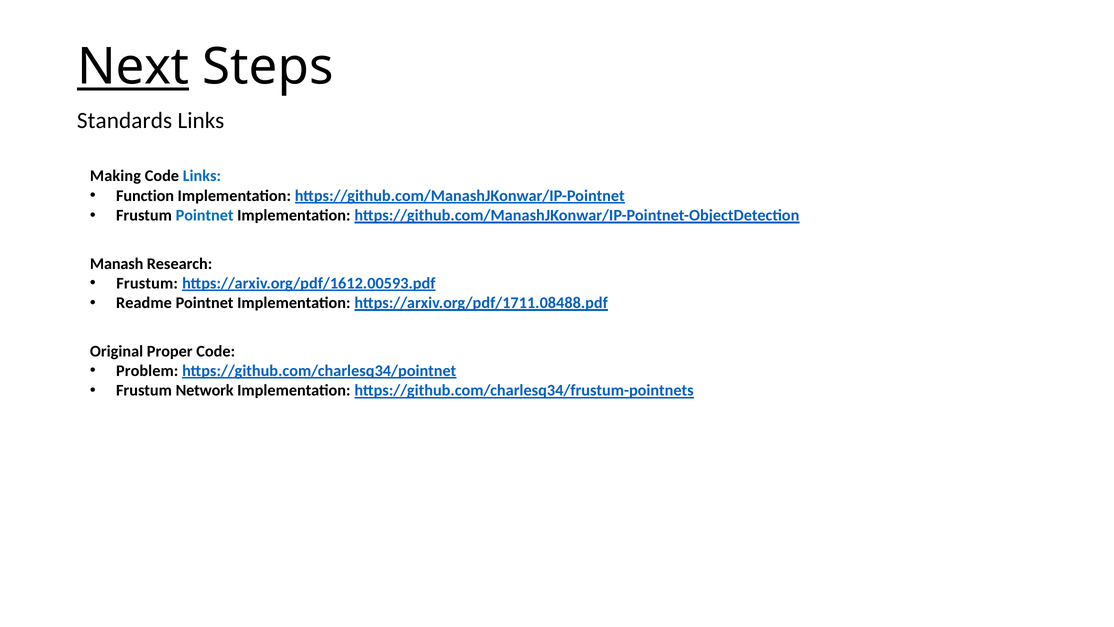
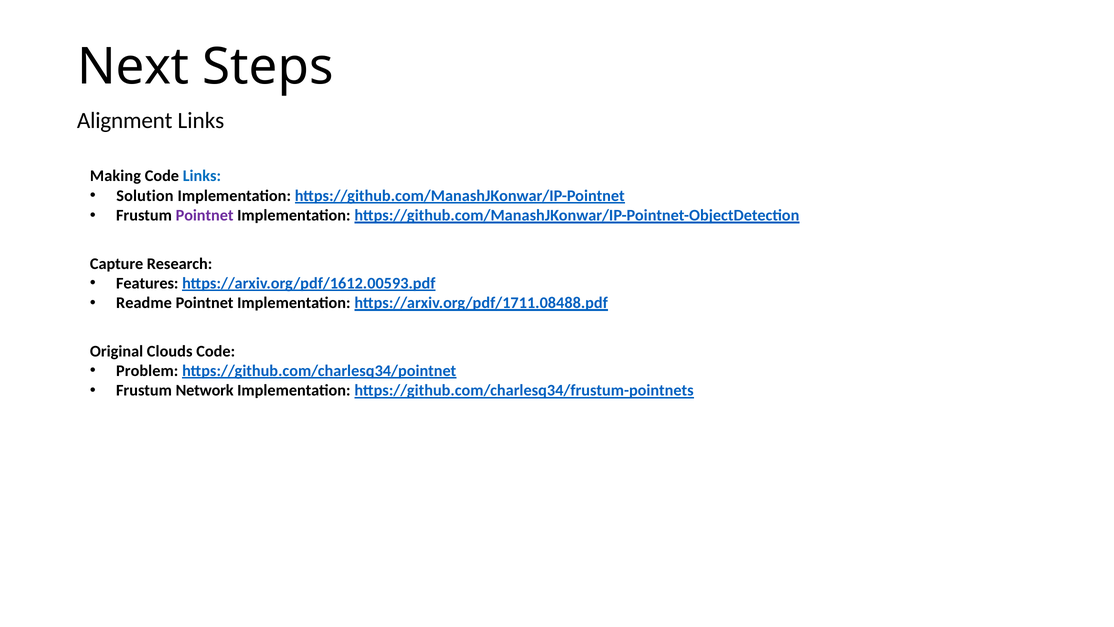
Next underline: present -> none (133, 67)
Standards: Standards -> Alignment (125, 121)
Function: Function -> Solution (145, 196)
Pointnet colour: blue -> purple (205, 215)
Manash: Manash -> Capture (117, 263)
Frustum: Frustum -> Features (147, 283)
Proper: Proper -> Clouds (170, 351)
